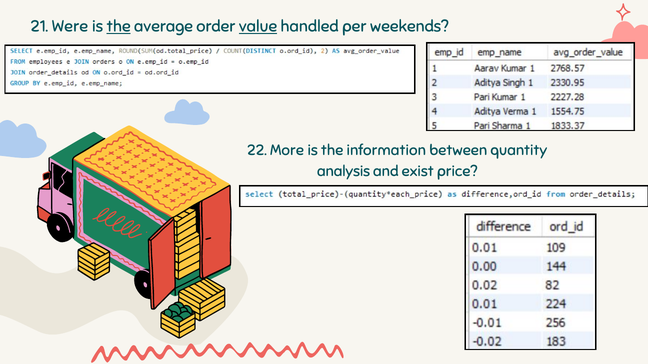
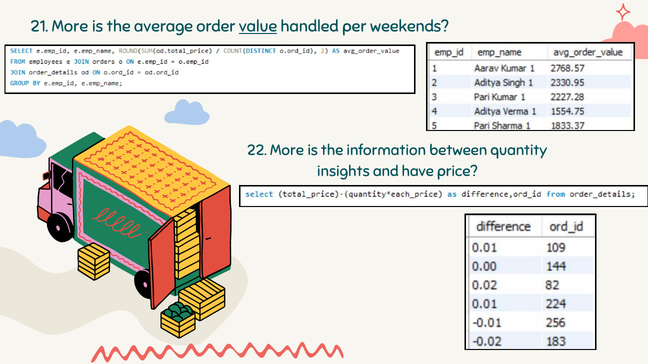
21 Were: Were -> More (70, 27)
the underline: present -> none (119, 27)
analysis: analysis -> insights (343, 171)
exist: exist -> have (418, 171)
